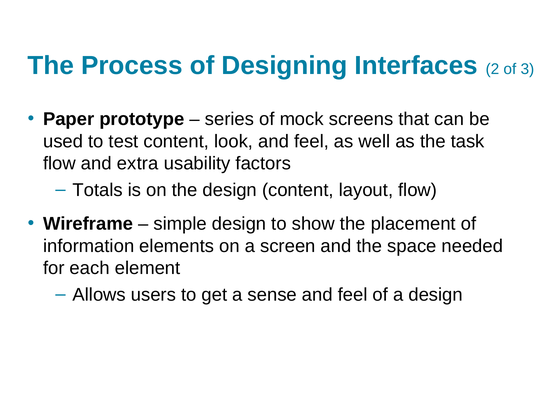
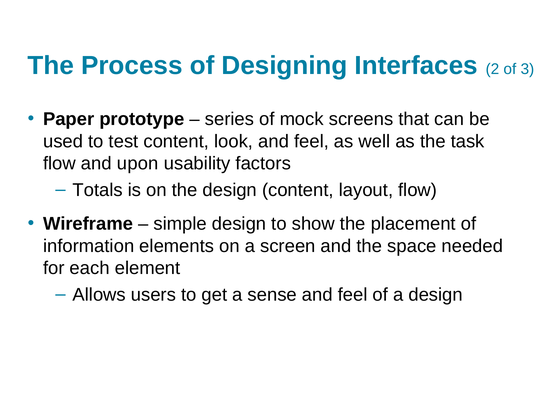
extra: extra -> upon (138, 163)
